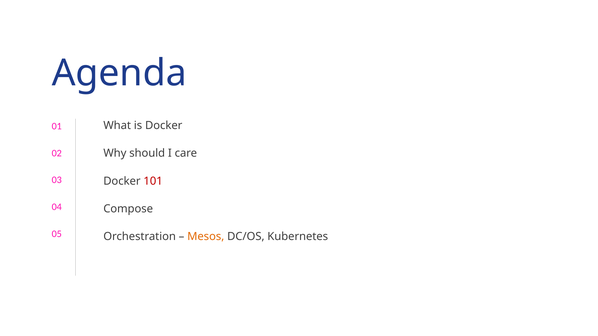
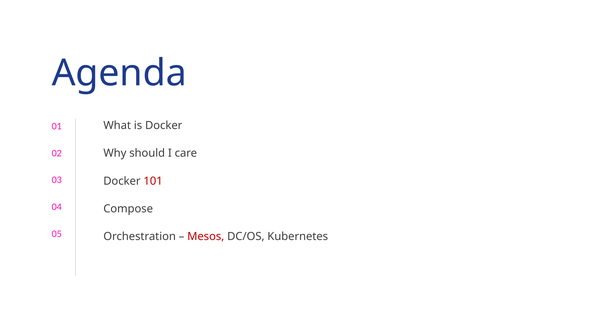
Mesos colour: orange -> red (206, 237)
